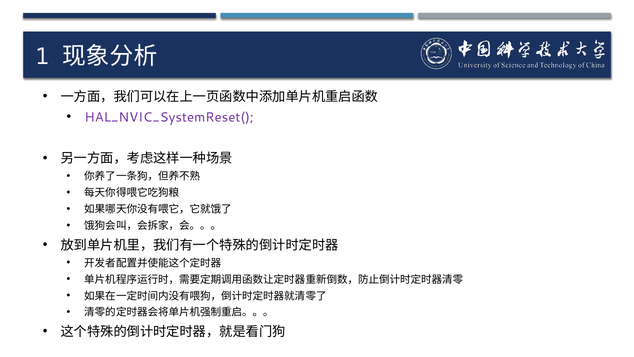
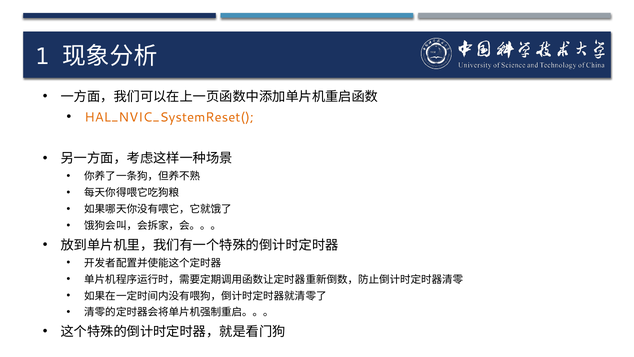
HAL_NVIC_SystemReset( colour: purple -> orange (169, 117)
